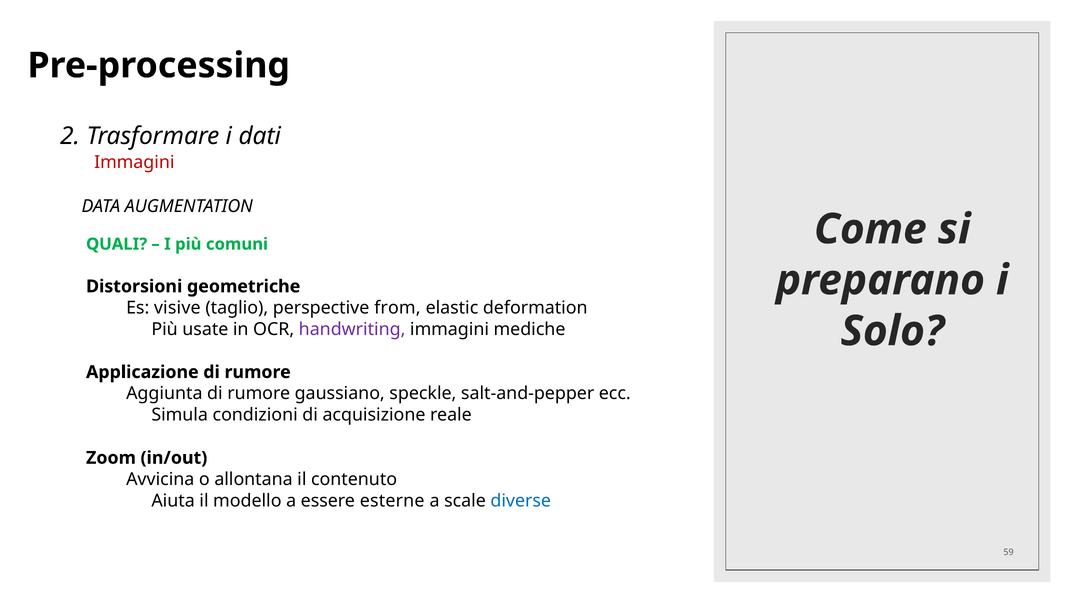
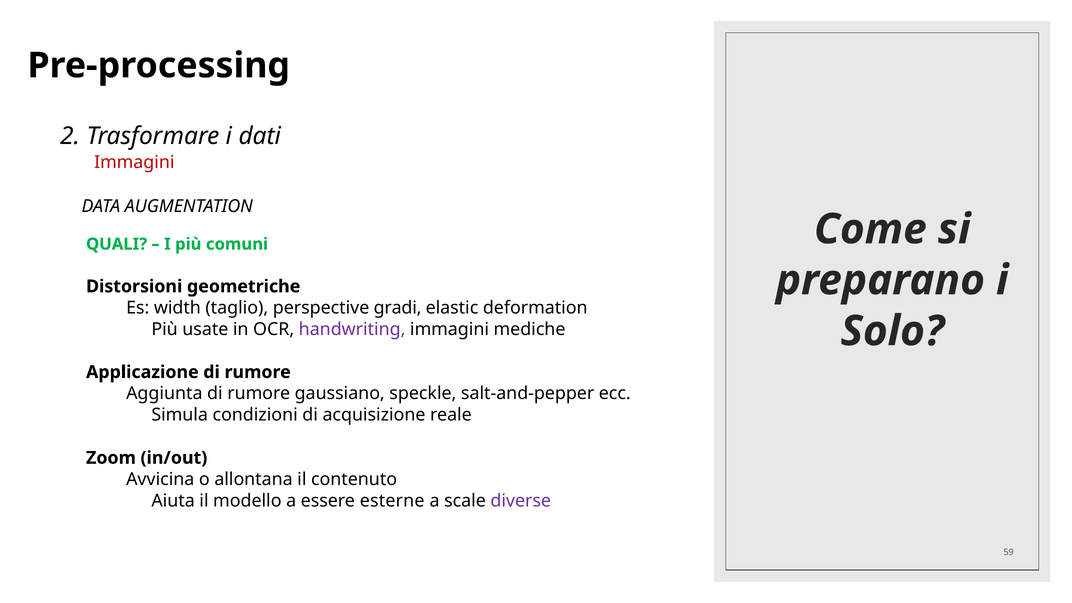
visive: visive -> width (177, 308)
from: from -> gradi (398, 308)
diverse colour: blue -> purple (521, 501)
